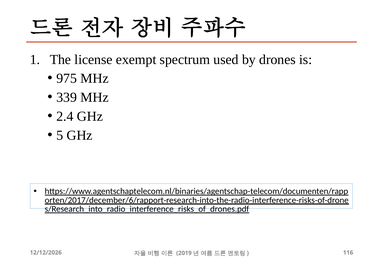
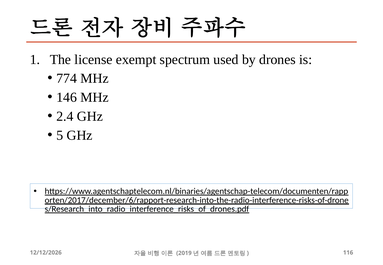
975: 975 -> 774 (67, 78)
339: 339 -> 146 (67, 97)
